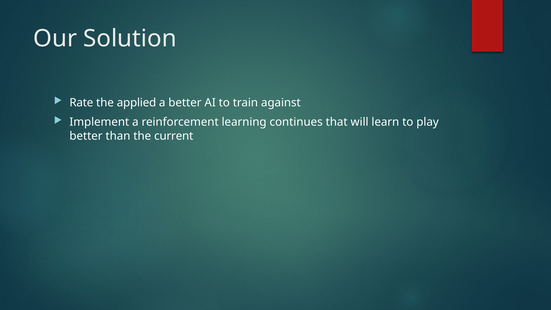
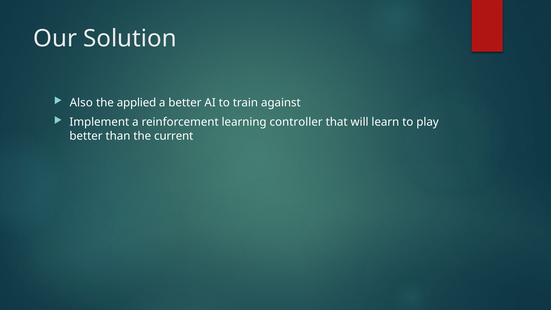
Rate: Rate -> Also (81, 103)
continues: continues -> controller (296, 122)
